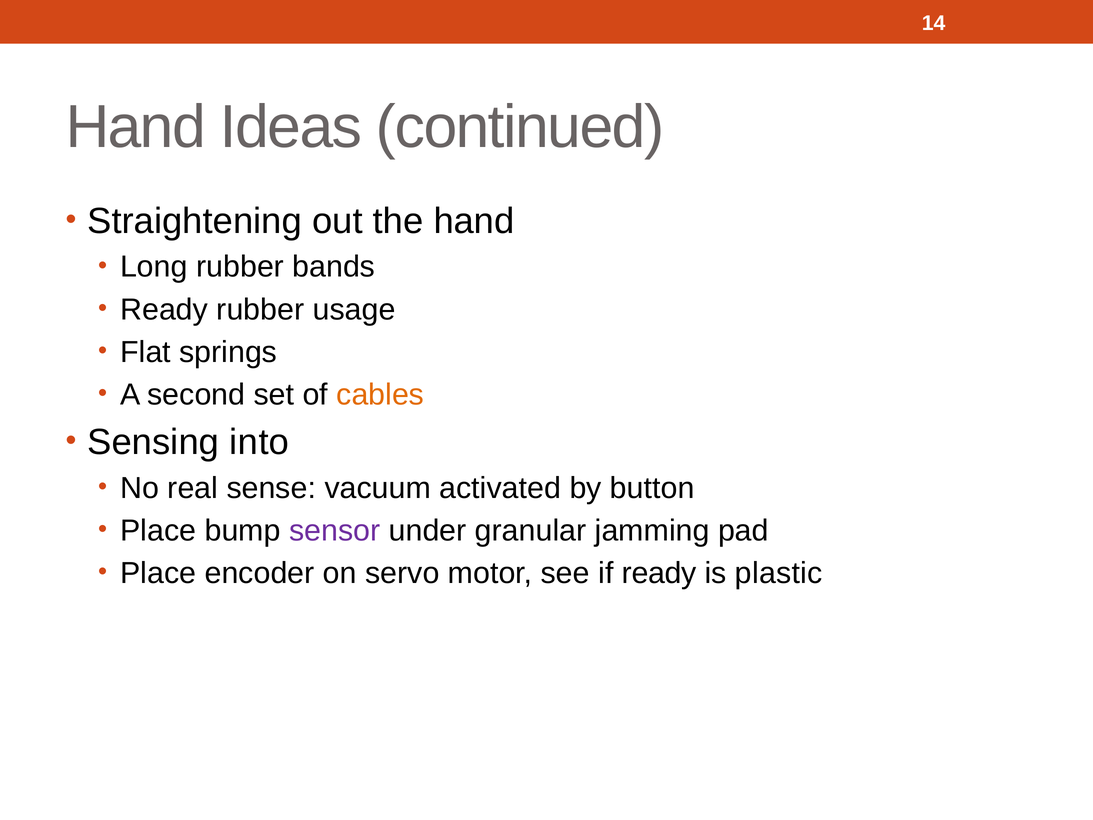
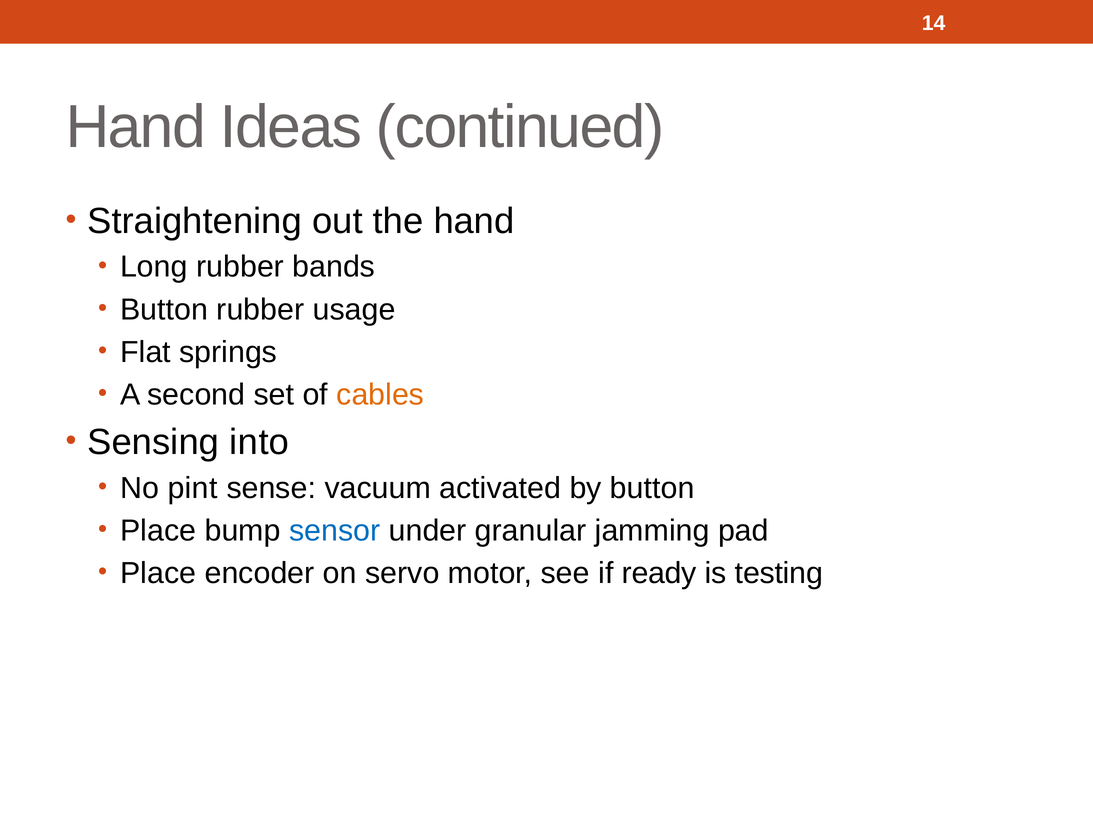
Ready: Ready -> Button (164, 309)
real: real -> pint (193, 488)
sensor colour: purple -> blue (335, 530)
plastic: plastic -> testing (779, 573)
